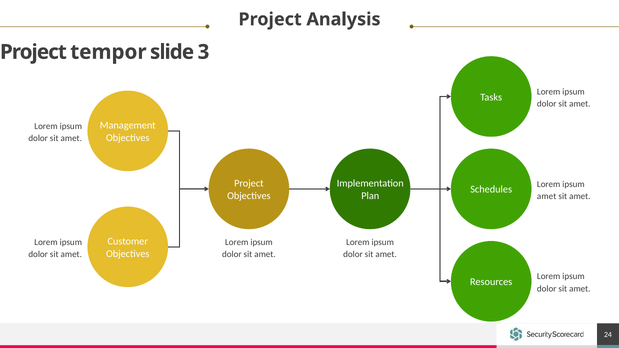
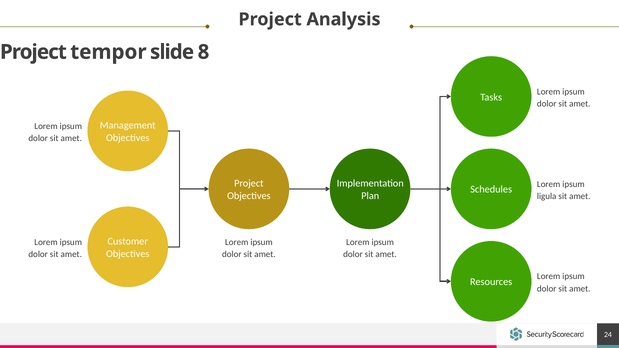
3: 3 -> 8 (204, 52)
amet: amet -> ligula (547, 196)
